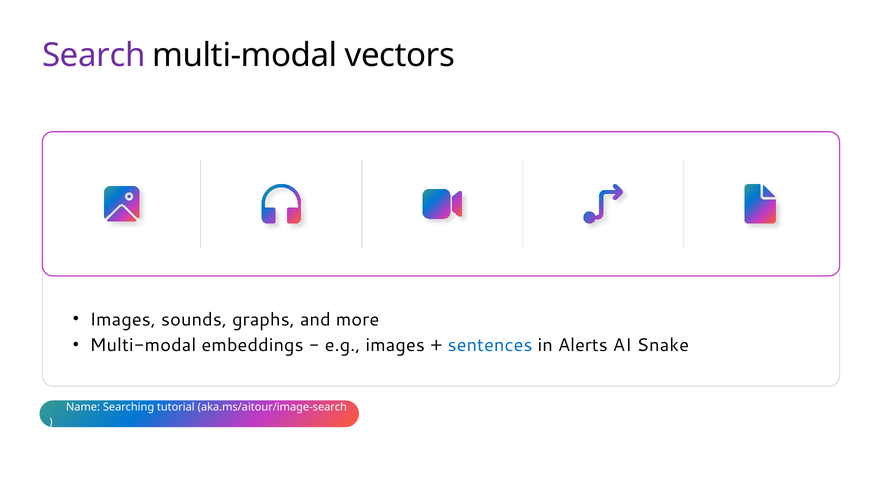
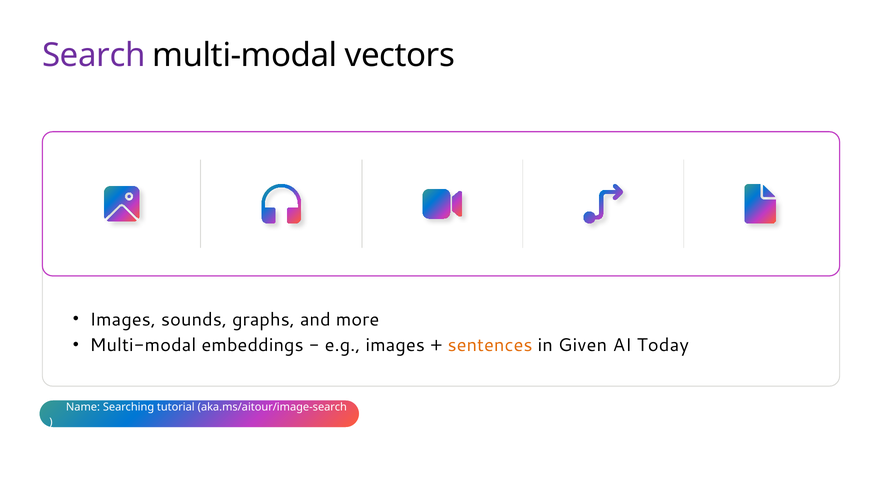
sentences colour: blue -> orange (490, 345)
Alerts: Alerts -> Given (583, 345)
Snake: Snake -> Today (663, 345)
